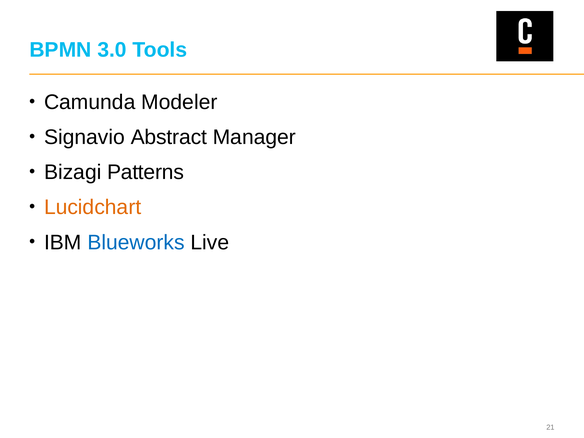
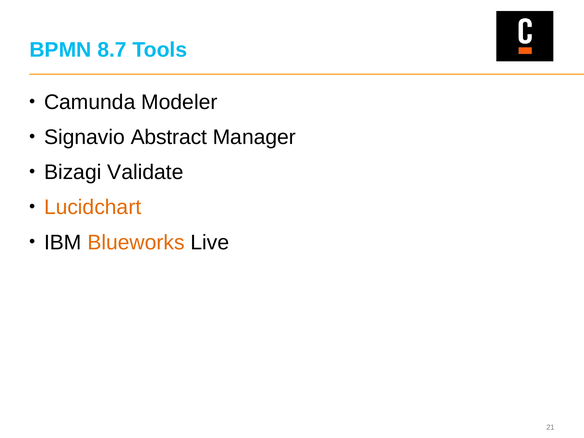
3.0: 3.0 -> 8.7 (112, 50)
Patterns: Patterns -> Validate (145, 172)
Blueworks colour: blue -> orange (136, 242)
